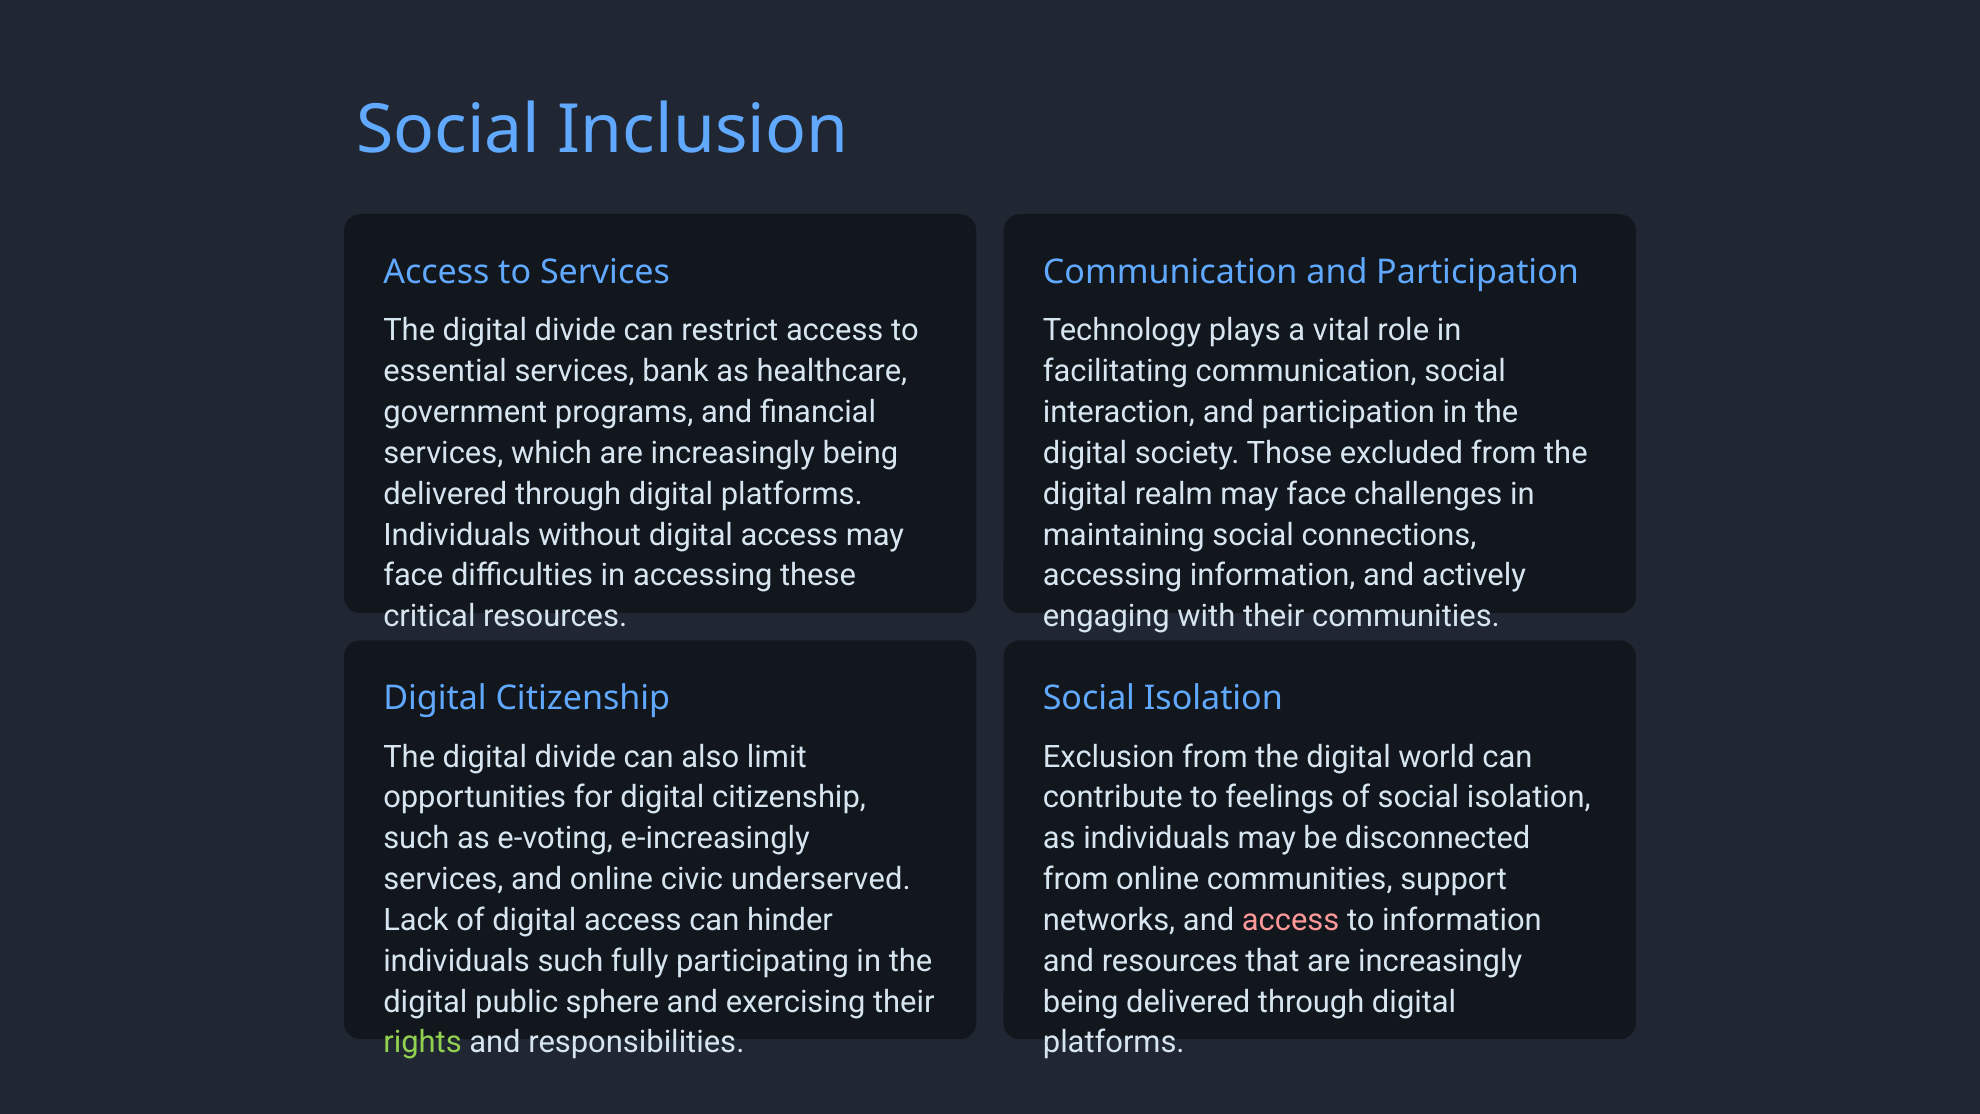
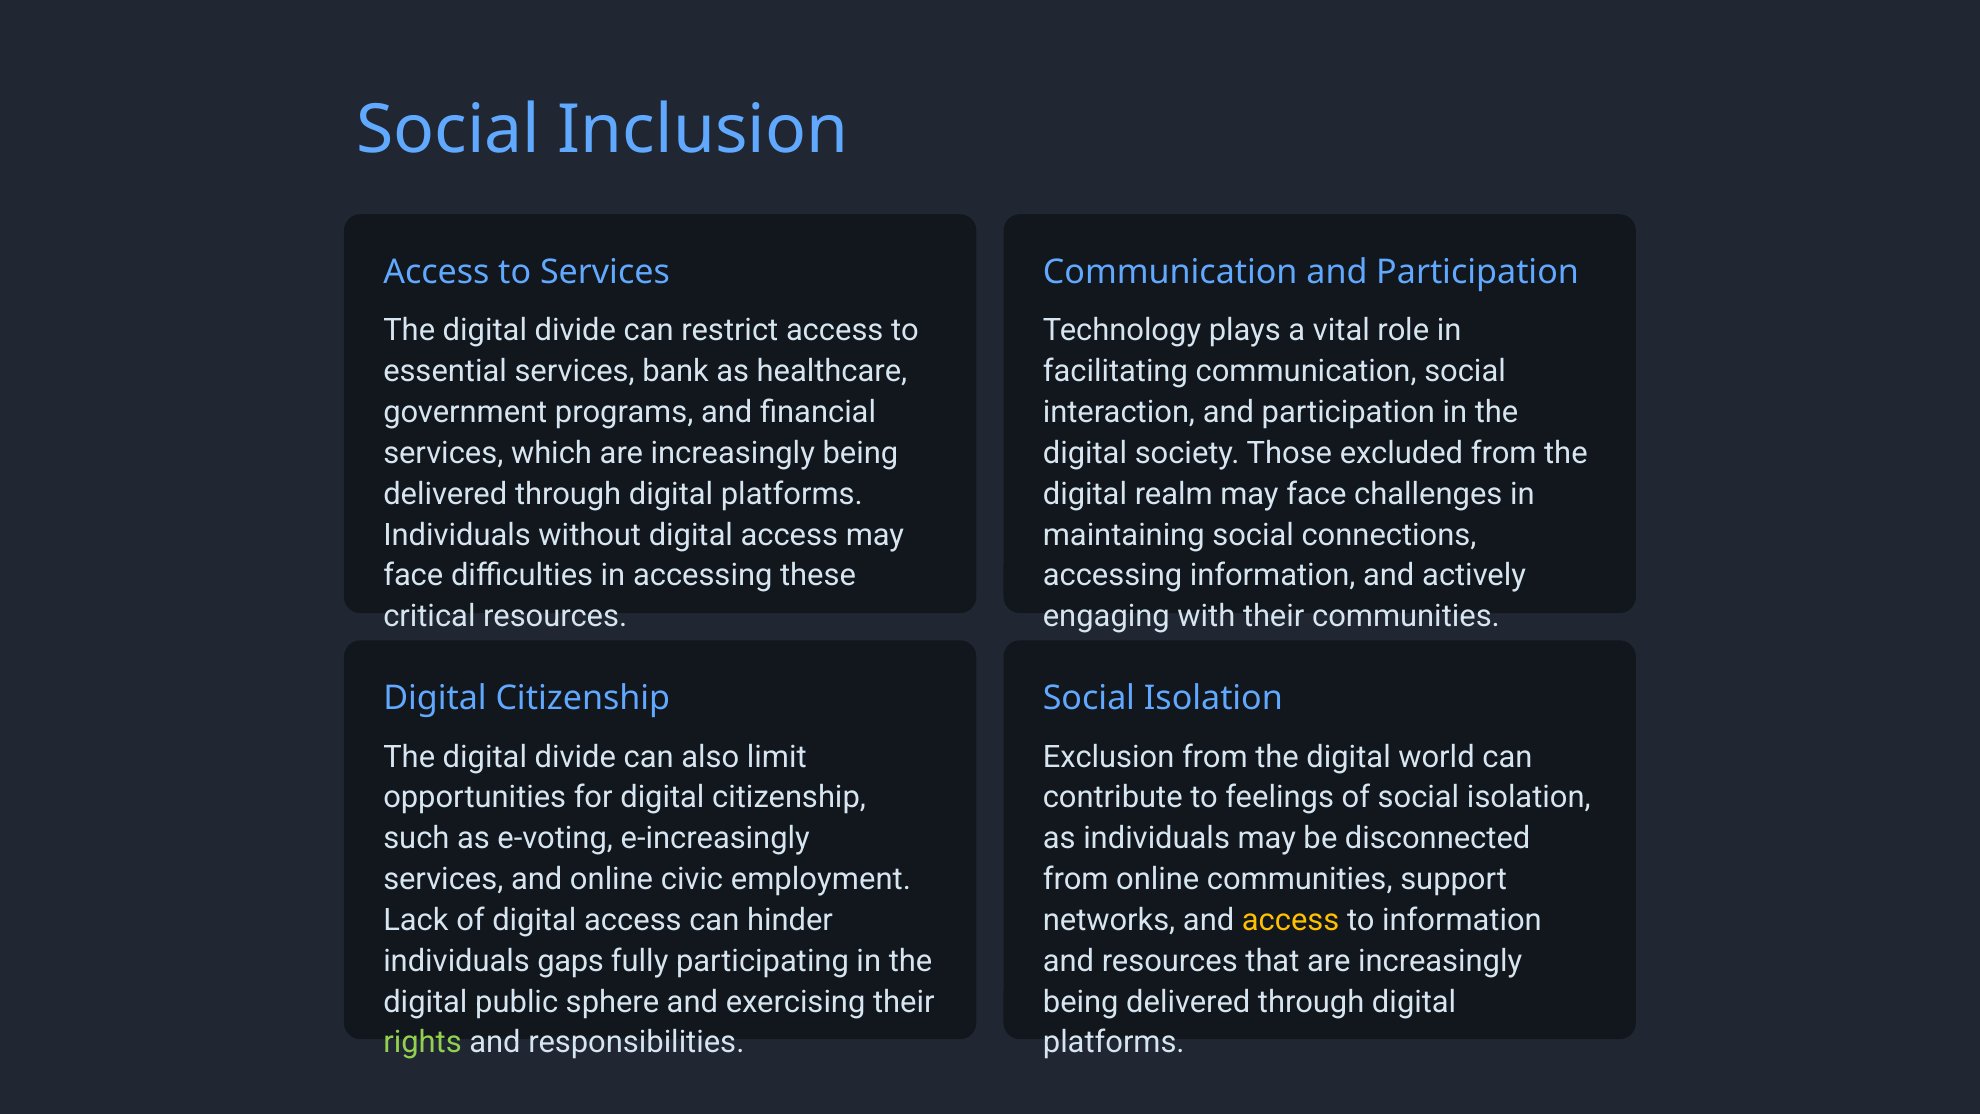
underserved: underserved -> employment (821, 879)
access colour: pink -> yellow (1291, 920)
individuals such: such -> gaps (571, 961)
